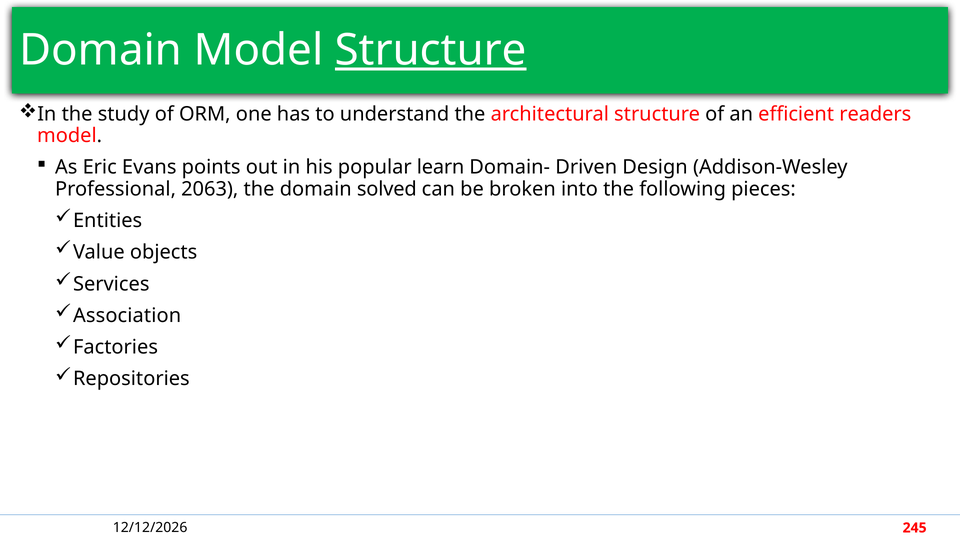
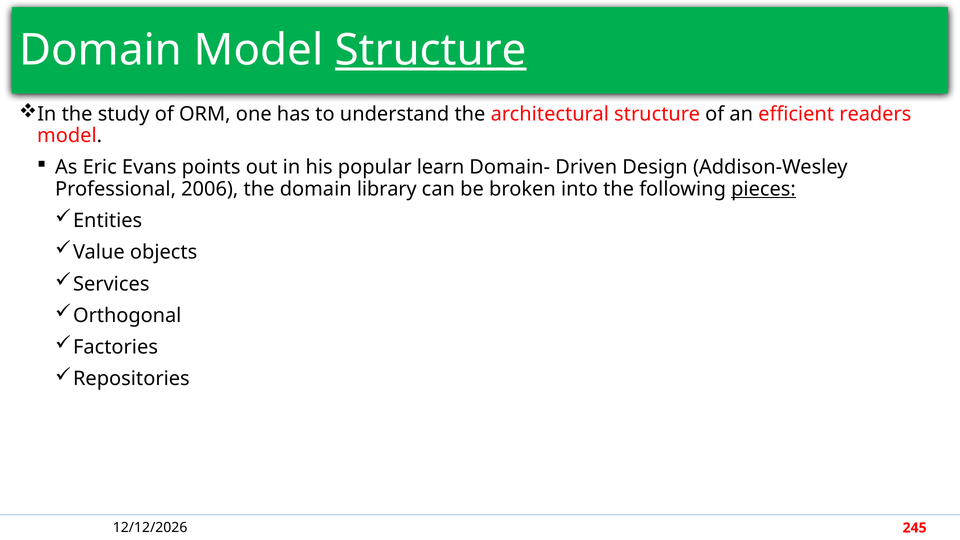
2063: 2063 -> 2006 (210, 189)
solved: solved -> library (387, 189)
pieces underline: none -> present (763, 189)
Association: Association -> Orthogonal (127, 316)
